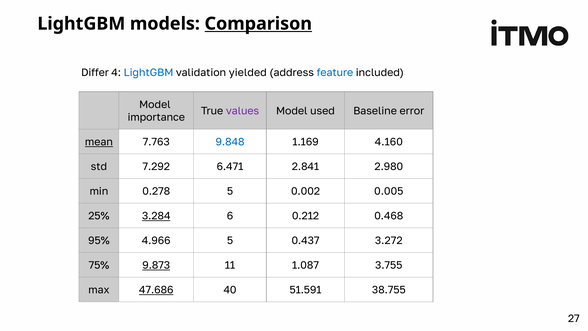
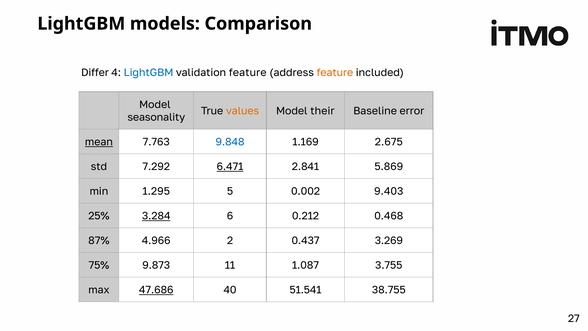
Comparison underline: present -> none (258, 24)
validation yielded: yielded -> feature (248, 73)
feature colour: blue -> orange (335, 73)
values colour: purple -> orange (242, 111)
used: used -> their (322, 111)
importance: importance -> seasonality (156, 117)
4.160: 4.160 -> 2.675 (389, 142)
6.471 underline: none -> present (230, 167)
2.980: 2.980 -> 5.869 (389, 167)
0.278: 0.278 -> 1.295 (156, 191)
0.005: 0.005 -> 9.403 (389, 191)
95%: 95% -> 87% (99, 240)
4.966 5: 5 -> 2 (230, 240)
3.272: 3.272 -> 3.269 (389, 240)
9.873 underline: present -> none (156, 265)
51.591: 51.591 -> 51.541 (305, 290)
